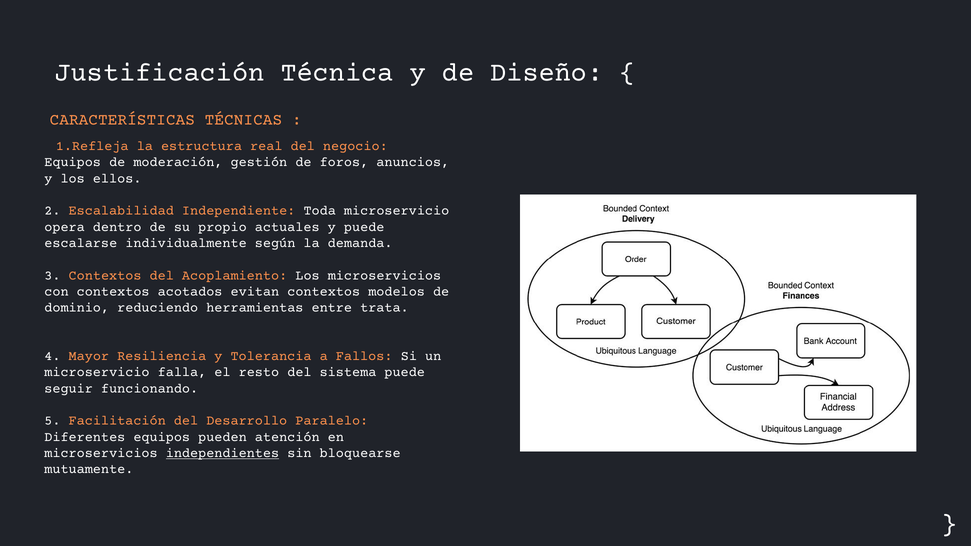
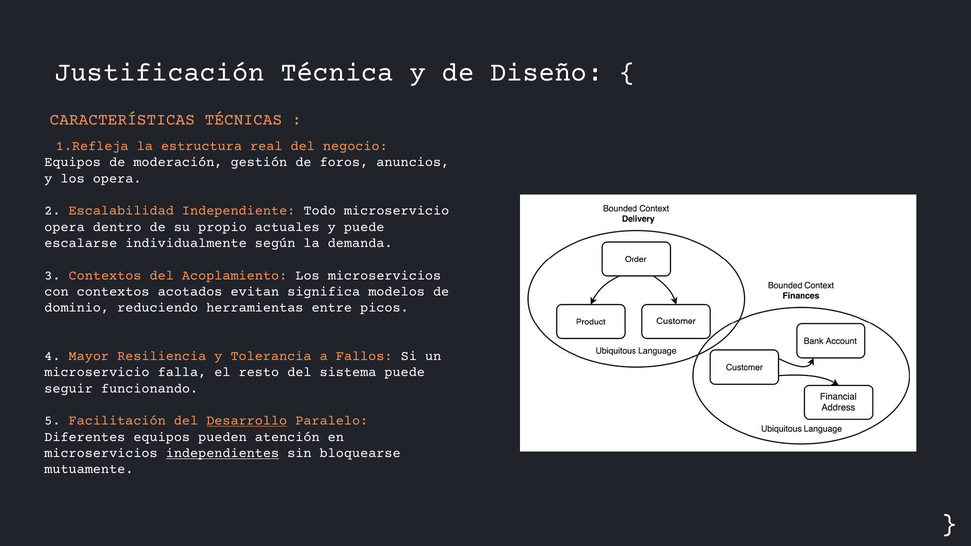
los ellos: ellos -> opera (117, 178)
Toda: Toda -> Todo (320, 210)
evitan contextos: contextos -> significa (324, 291)
trata: trata -> picos (384, 307)
Desarrollo underline: none -> present (247, 421)
